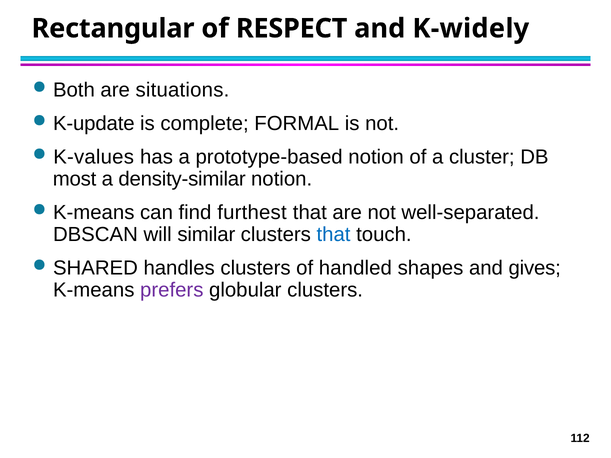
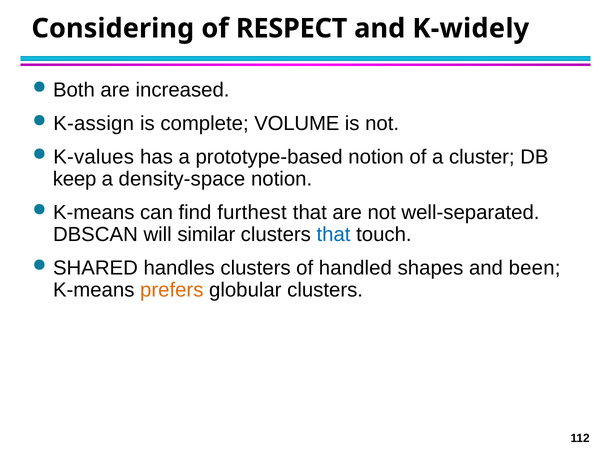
Rectangular: Rectangular -> Considering (113, 28)
situations: situations -> increased (183, 90)
K-update: K-update -> K-assign (94, 124)
FORMAL: FORMAL -> VOLUME (297, 124)
most: most -> keep (75, 179)
density-similar: density-similar -> density-space (182, 179)
gives: gives -> been (535, 268)
prefers colour: purple -> orange (172, 290)
